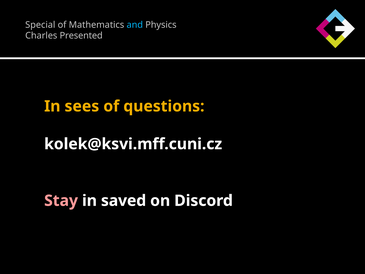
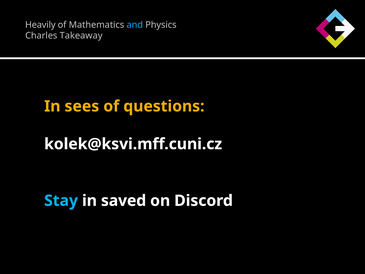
Special: Special -> Heavily (40, 25)
Presented: Presented -> Takeaway (81, 36)
Stay colour: pink -> light blue (61, 201)
